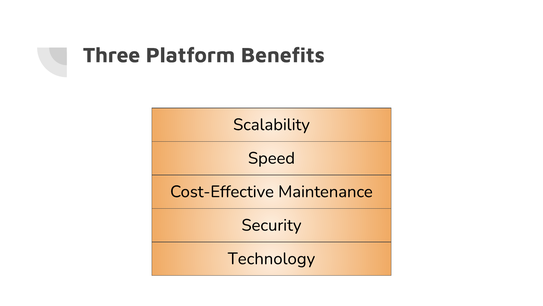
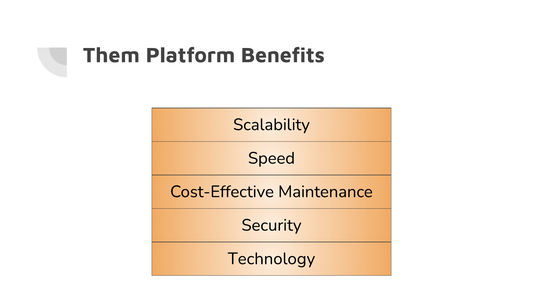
Three: Three -> Them (111, 55)
